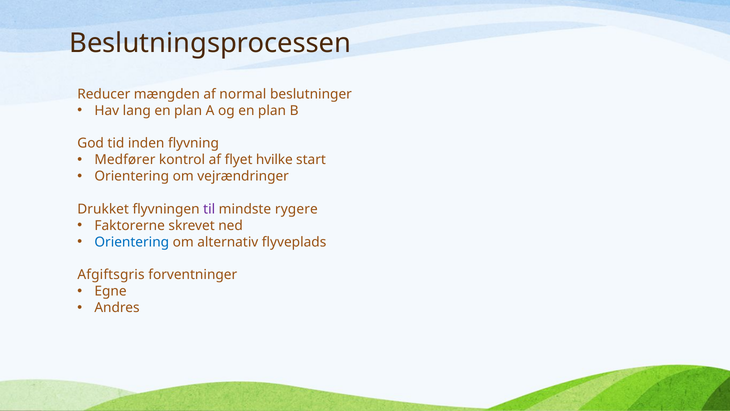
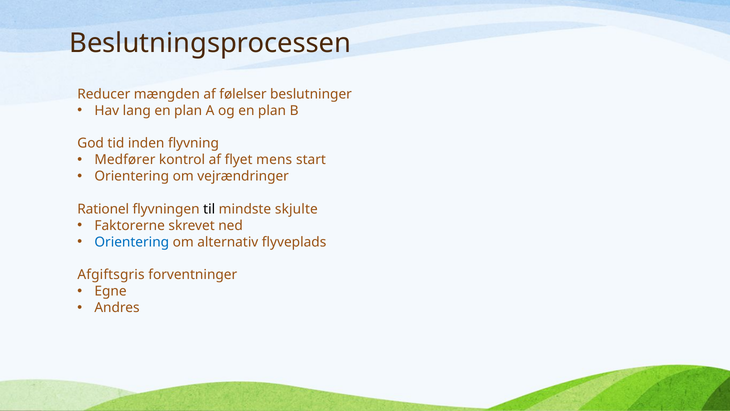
normal: normal -> følelser (243, 94)
hvilke: hvilke -> mens (274, 160)
Drukket: Drukket -> Rationel (103, 209)
til colour: purple -> black (209, 209)
rygere: rygere -> skjulte (296, 209)
